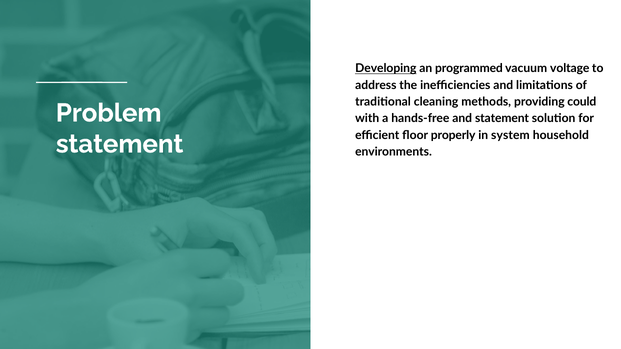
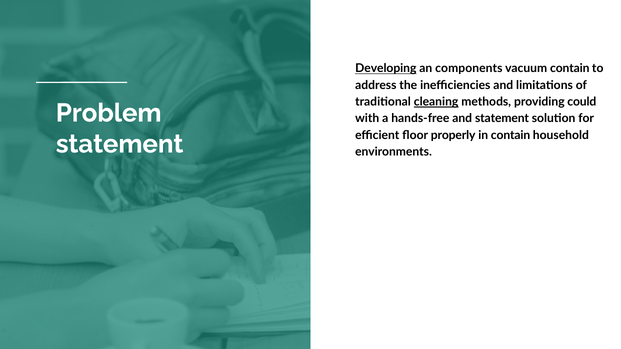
programmed: programmed -> components (469, 69)
vacuum voltage: voltage -> contain (570, 69)
cleaning underline: none -> present (436, 102)
in system: system -> contain (511, 135)
